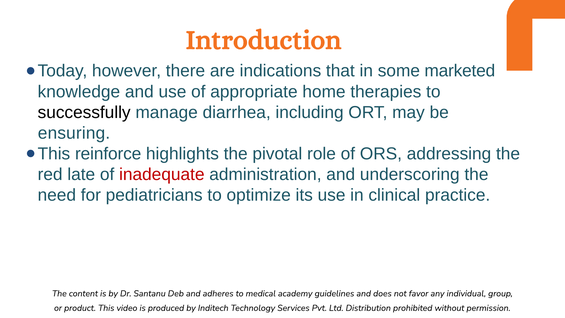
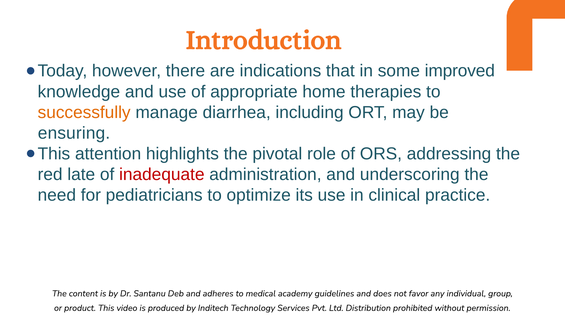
marketed: marketed -> improved (460, 71)
successfully colour: black -> orange (84, 112)
reinforce: reinforce -> attention (108, 154)
